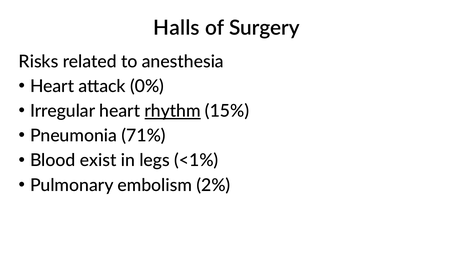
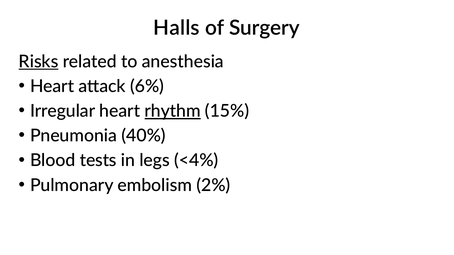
Risks underline: none -> present (39, 62)
0%: 0% -> 6% (147, 87)
71%: 71% -> 40% (144, 136)
exist: exist -> tests (98, 161)
<1%: <1% -> <4% (196, 161)
